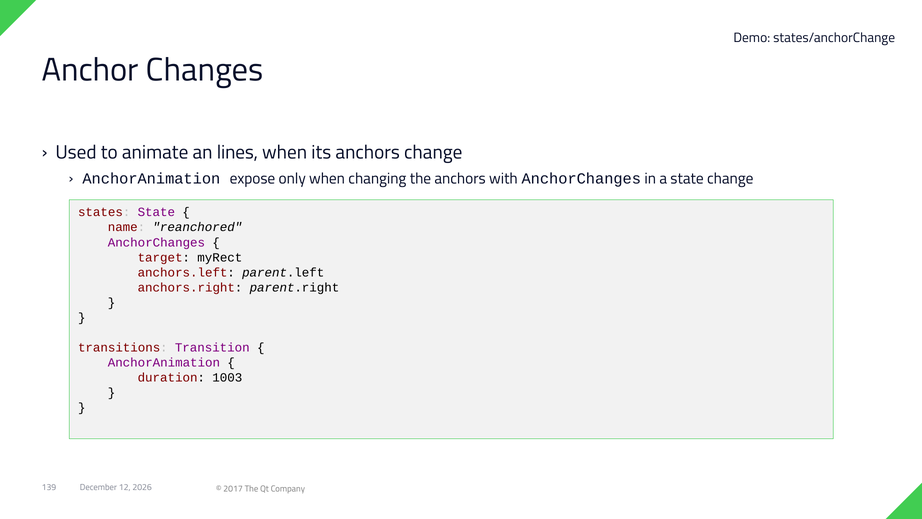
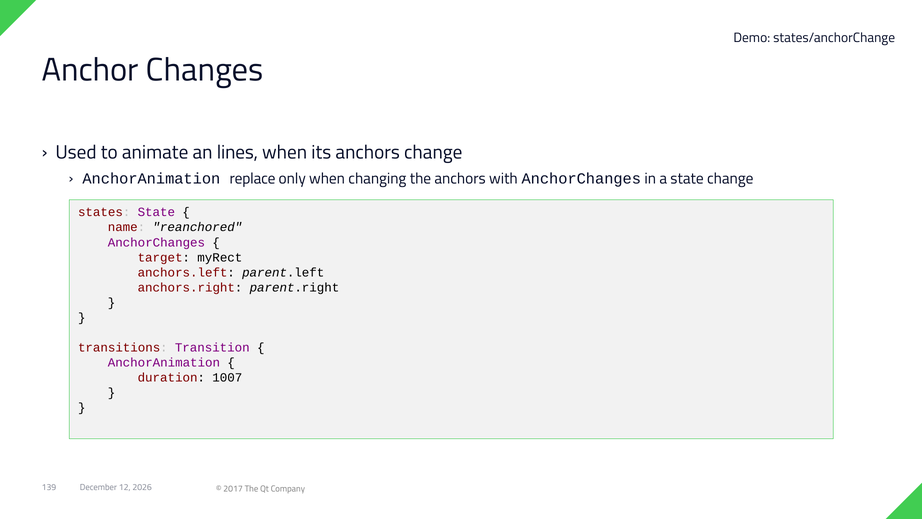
expose: expose -> replace (253, 179)
1003: 1003 -> 1007 (227, 377)
